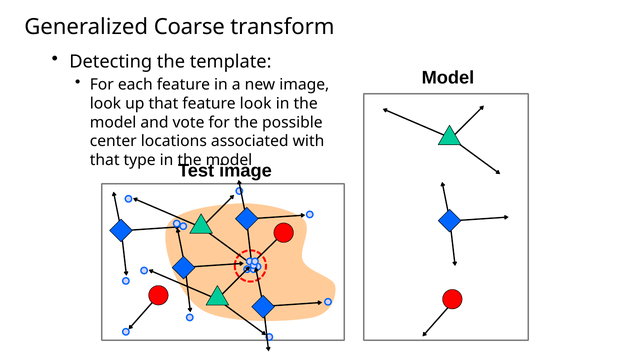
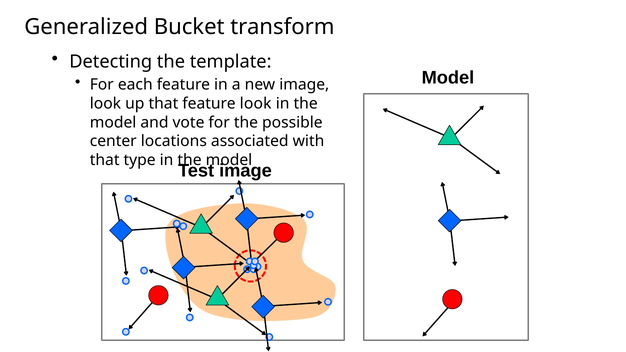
Coarse: Coarse -> Bucket (189, 27)
